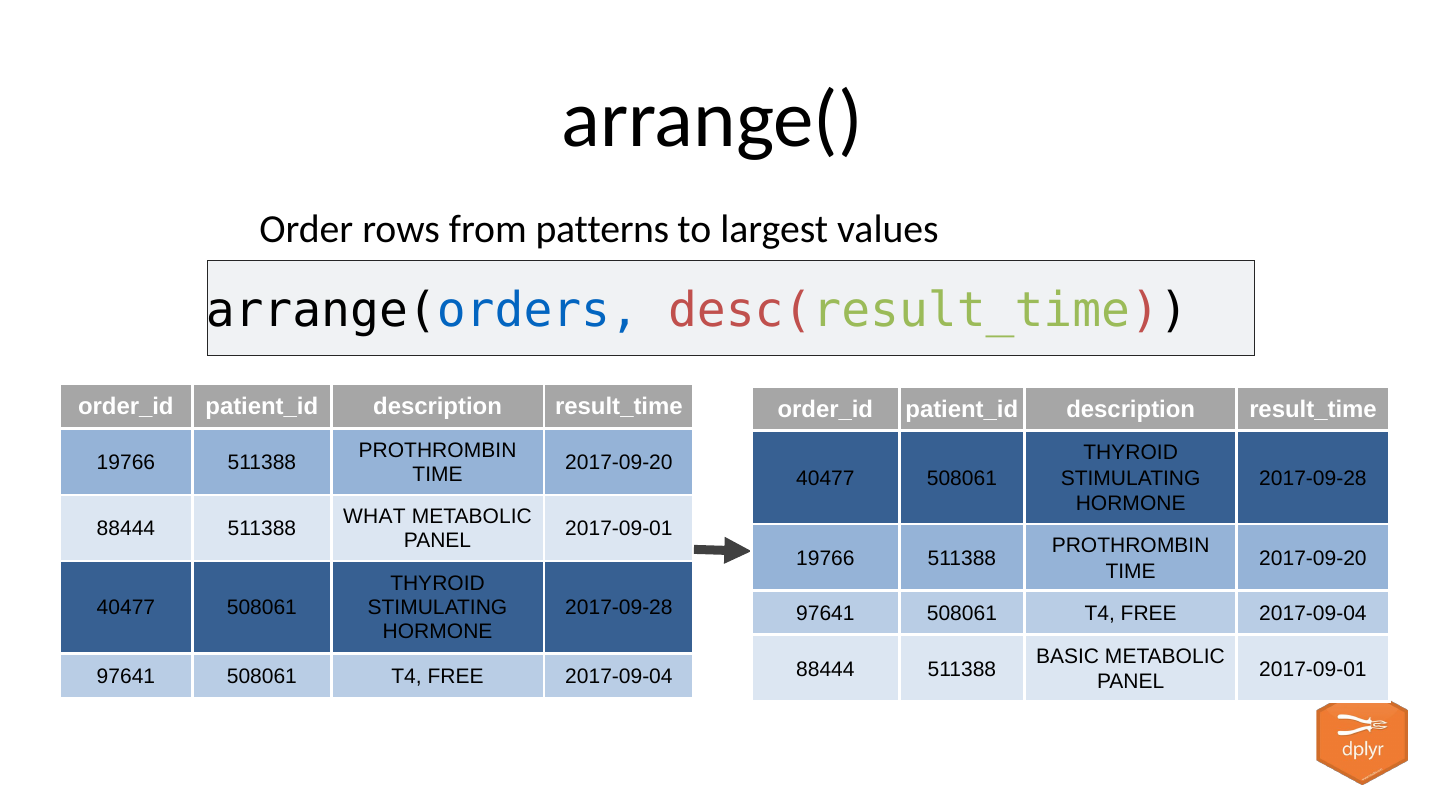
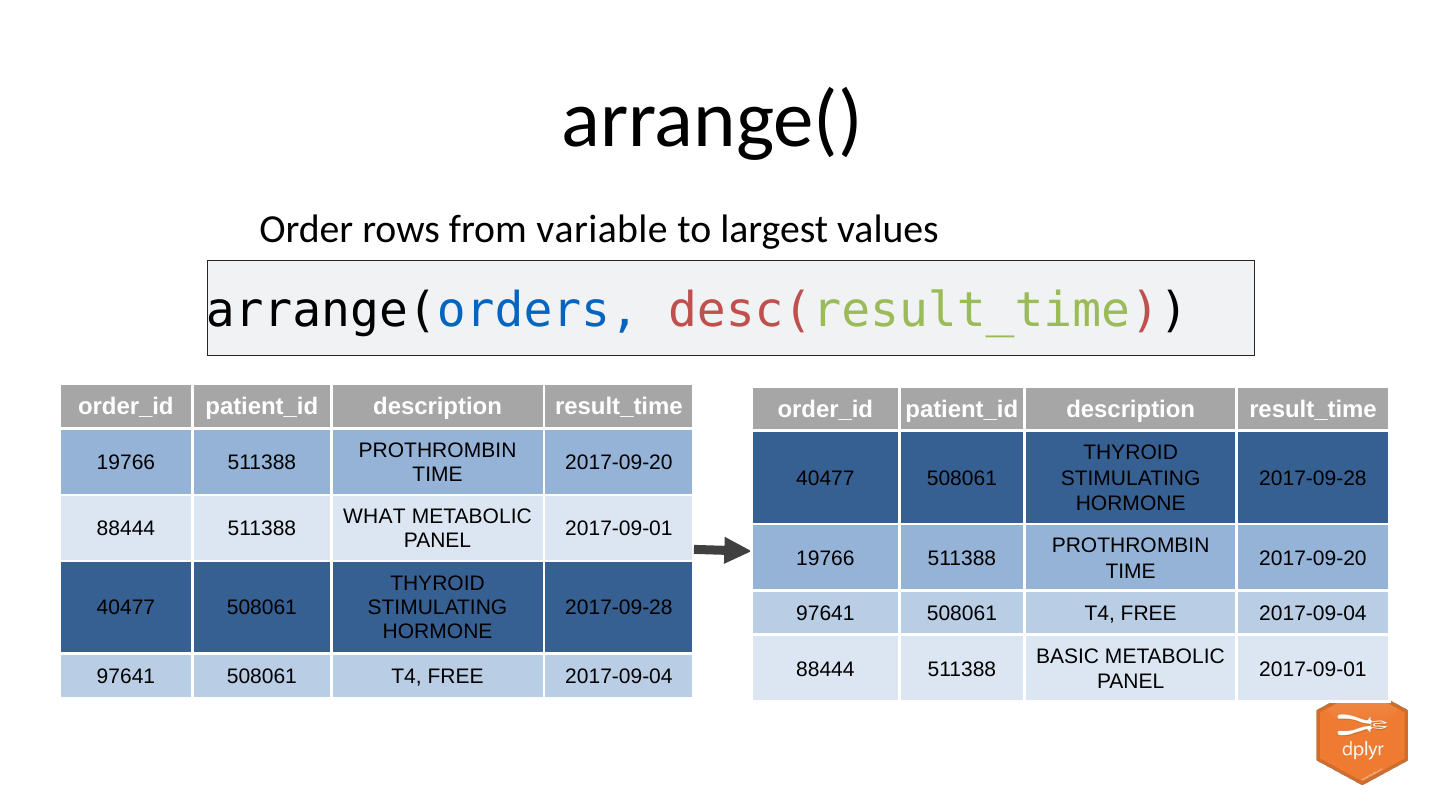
patterns: patterns -> variable (602, 230)
